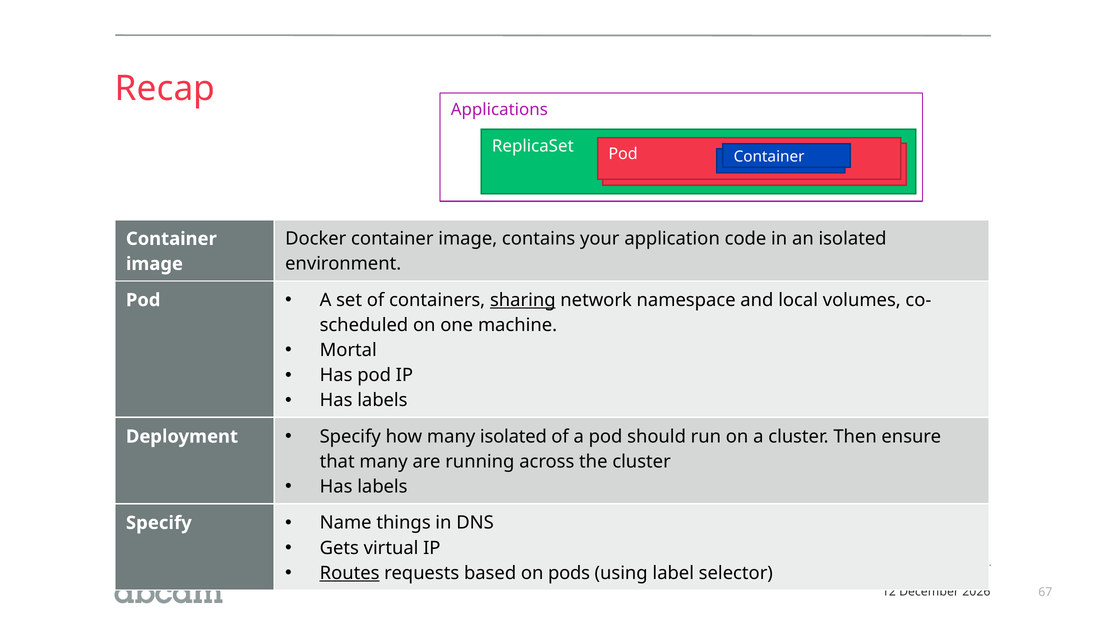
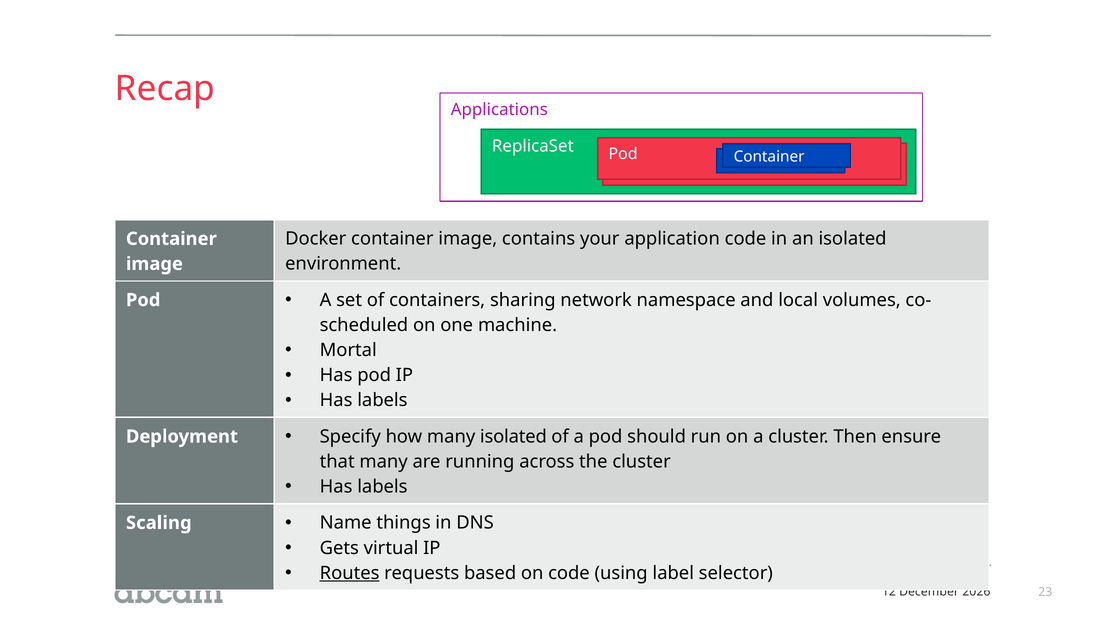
sharing underline: present -> none (523, 300)
Specify: Specify -> Scaling (159, 523)
on pods: pods -> code (569, 573)
67: 67 -> 23 (1045, 592)
